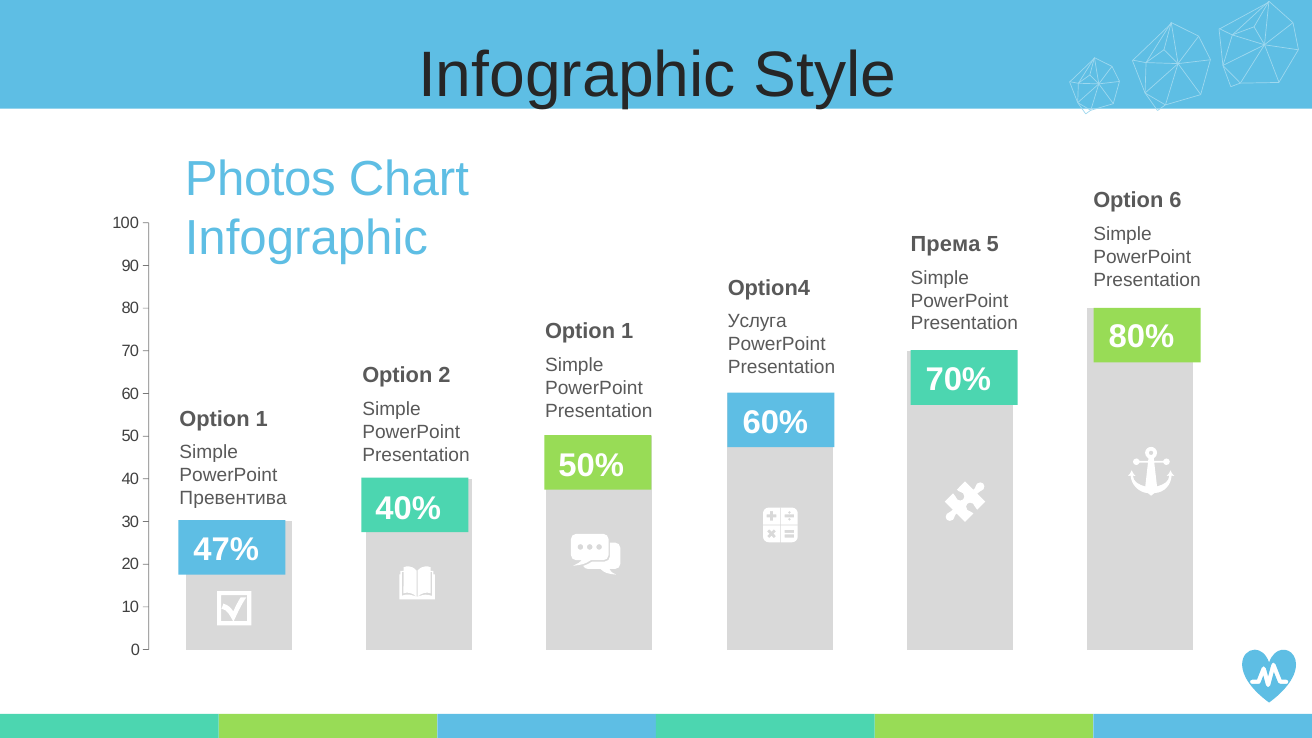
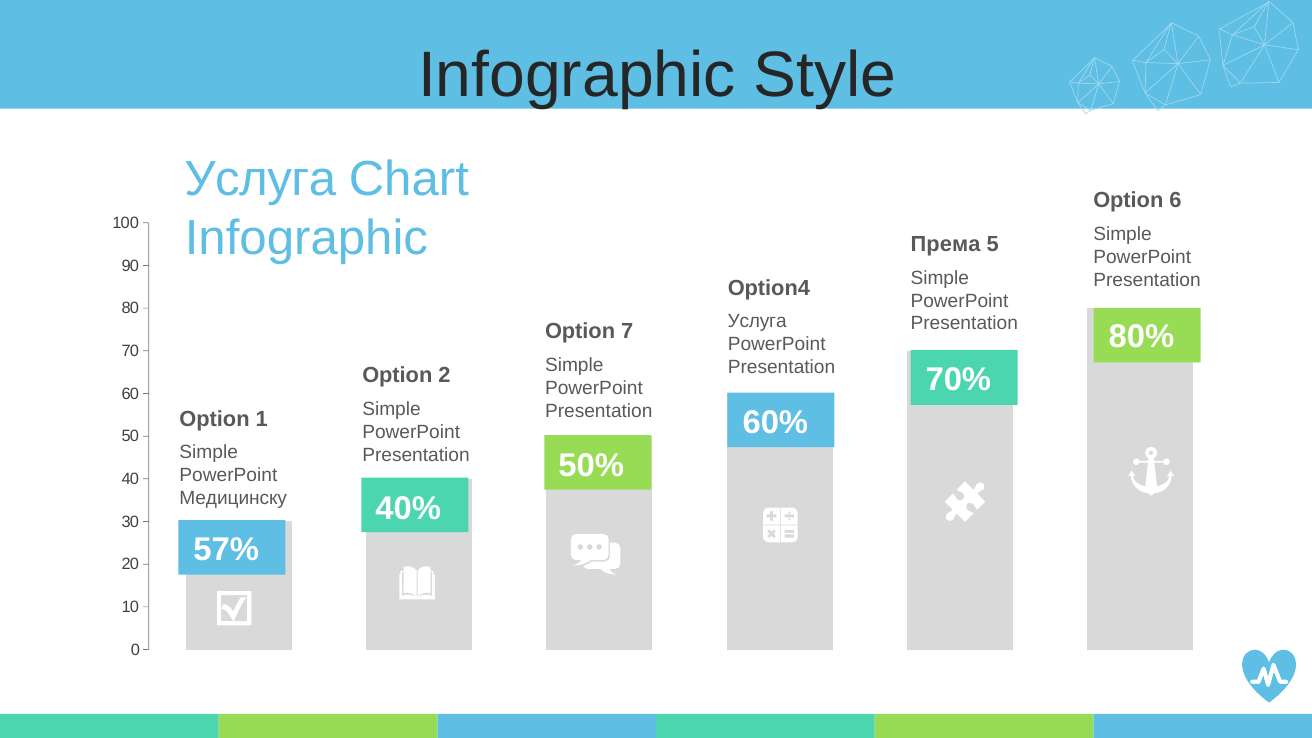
Photos: Photos -> Услуга (260, 179)
1: 1 -> 7 (627, 332)
Превентива: Превентива -> Медицинску (233, 499)
47%: 47% -> 57% (226, 549)
